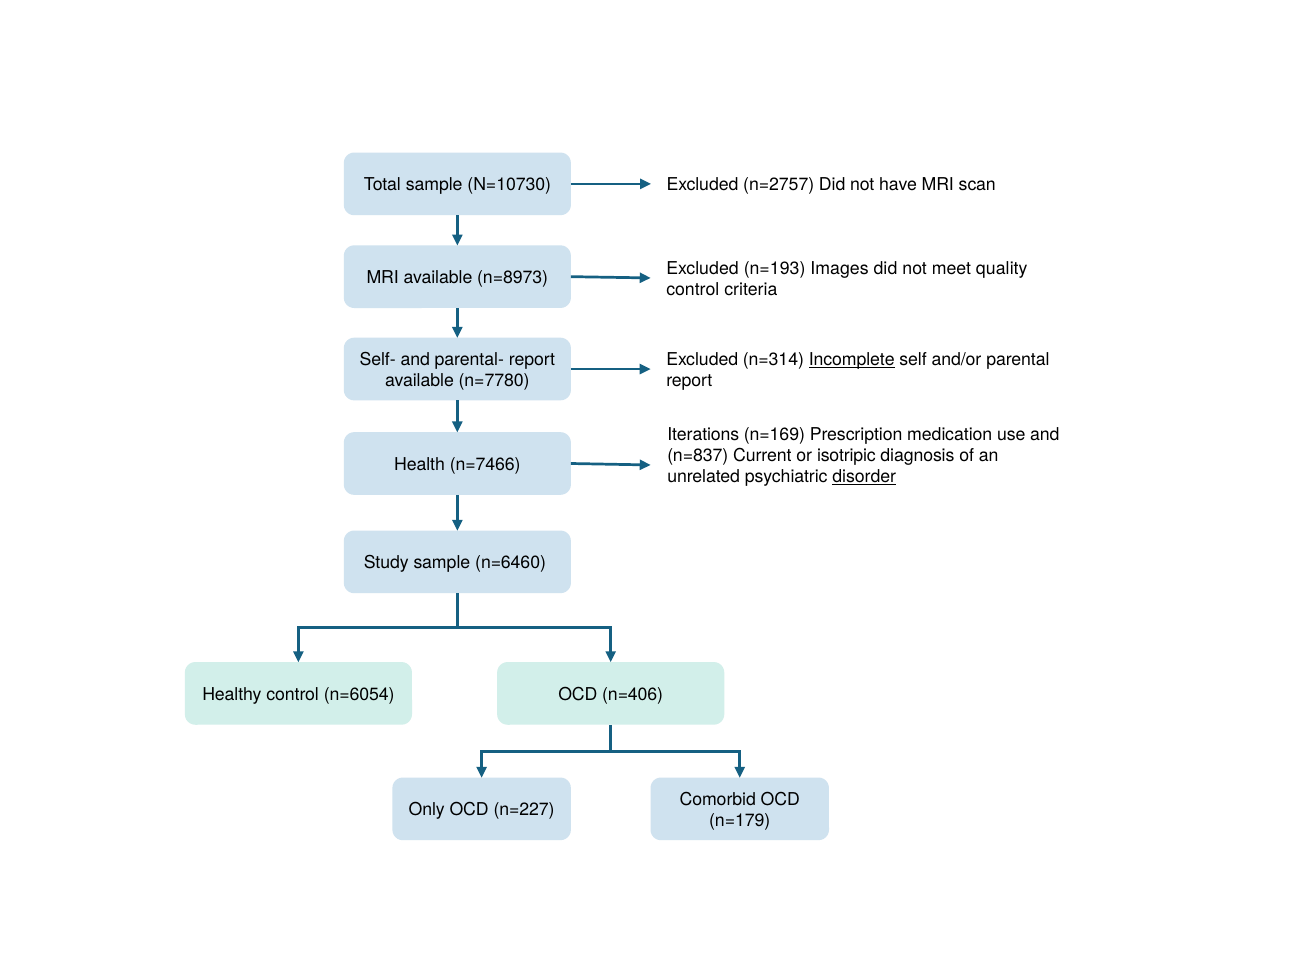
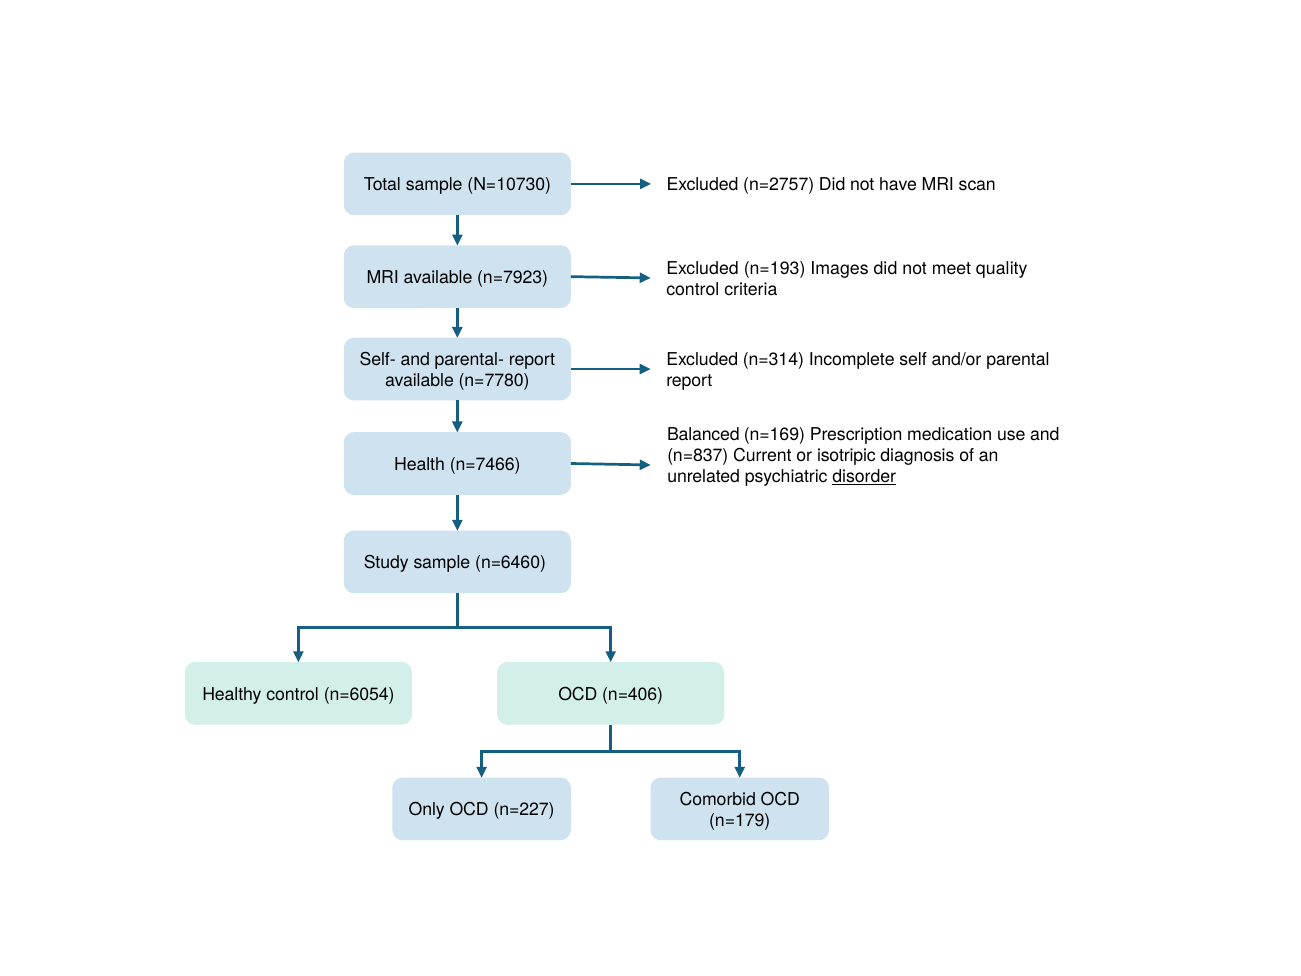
n=8973: n=8973 -> n=7923 (513, 278)
Incomplete underline: present -> none (852, 360)
Iterations: Iterations -> Balanced (703, 434)
